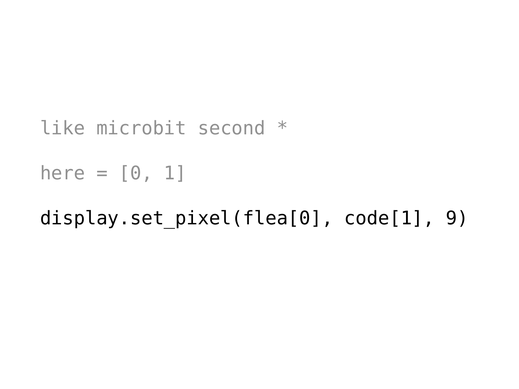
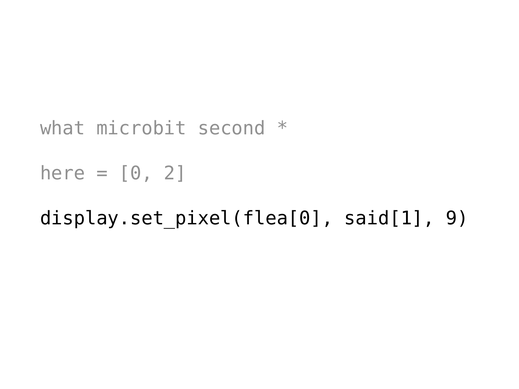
like: like -> what (63, 128)
1: 1 -> 2 (175, 173)
code[1: code[1 -> said[1 (389, 218)
